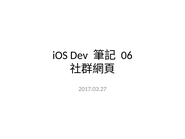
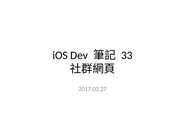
06: 06 -> 33 (127, 55)
